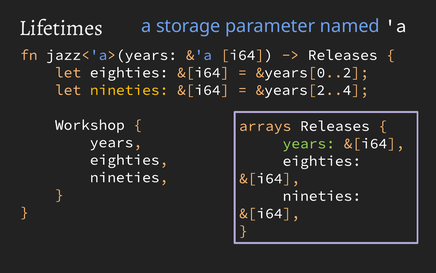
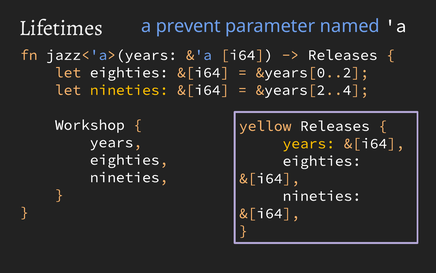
storage: storage -> prevent (188, 26)
arrays: arrays -> yellow (265, 126)
years colour: light green -> yellow (309, 143)
